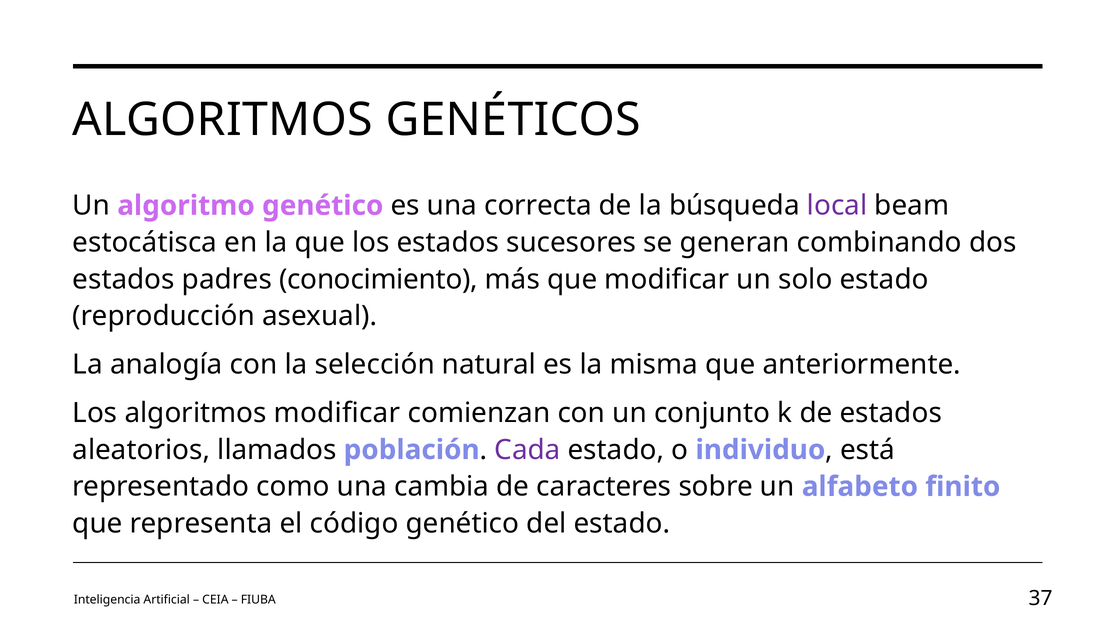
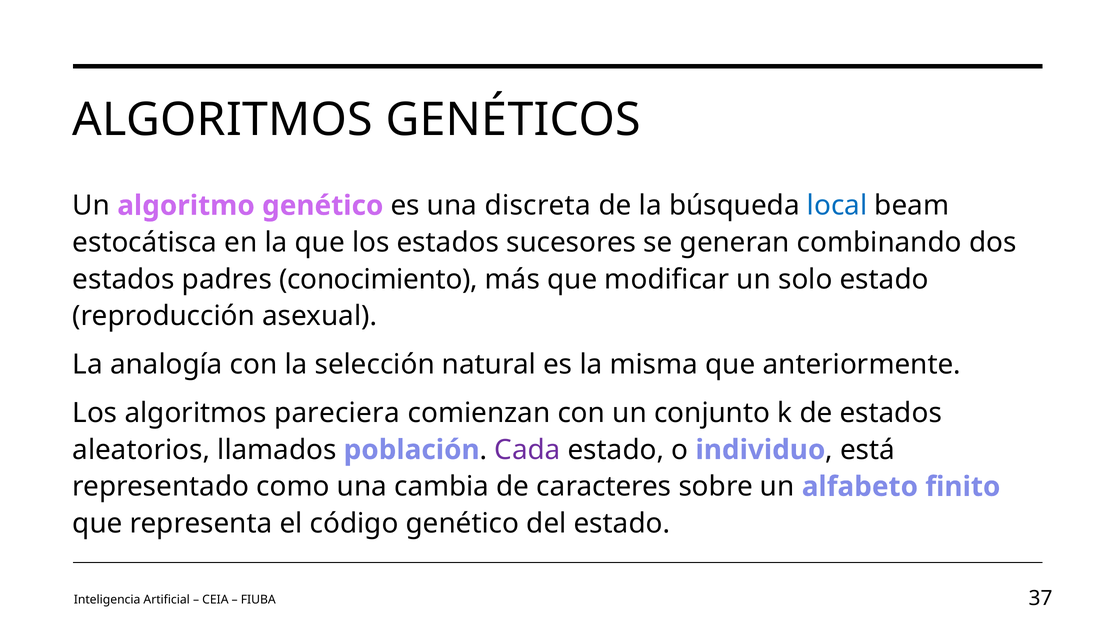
correcta: correcta -> discreta (538, 206)
local colour: purple -> blue (837, 206)
algoritmos modificar: modificar -> pareciera (337, 413)
